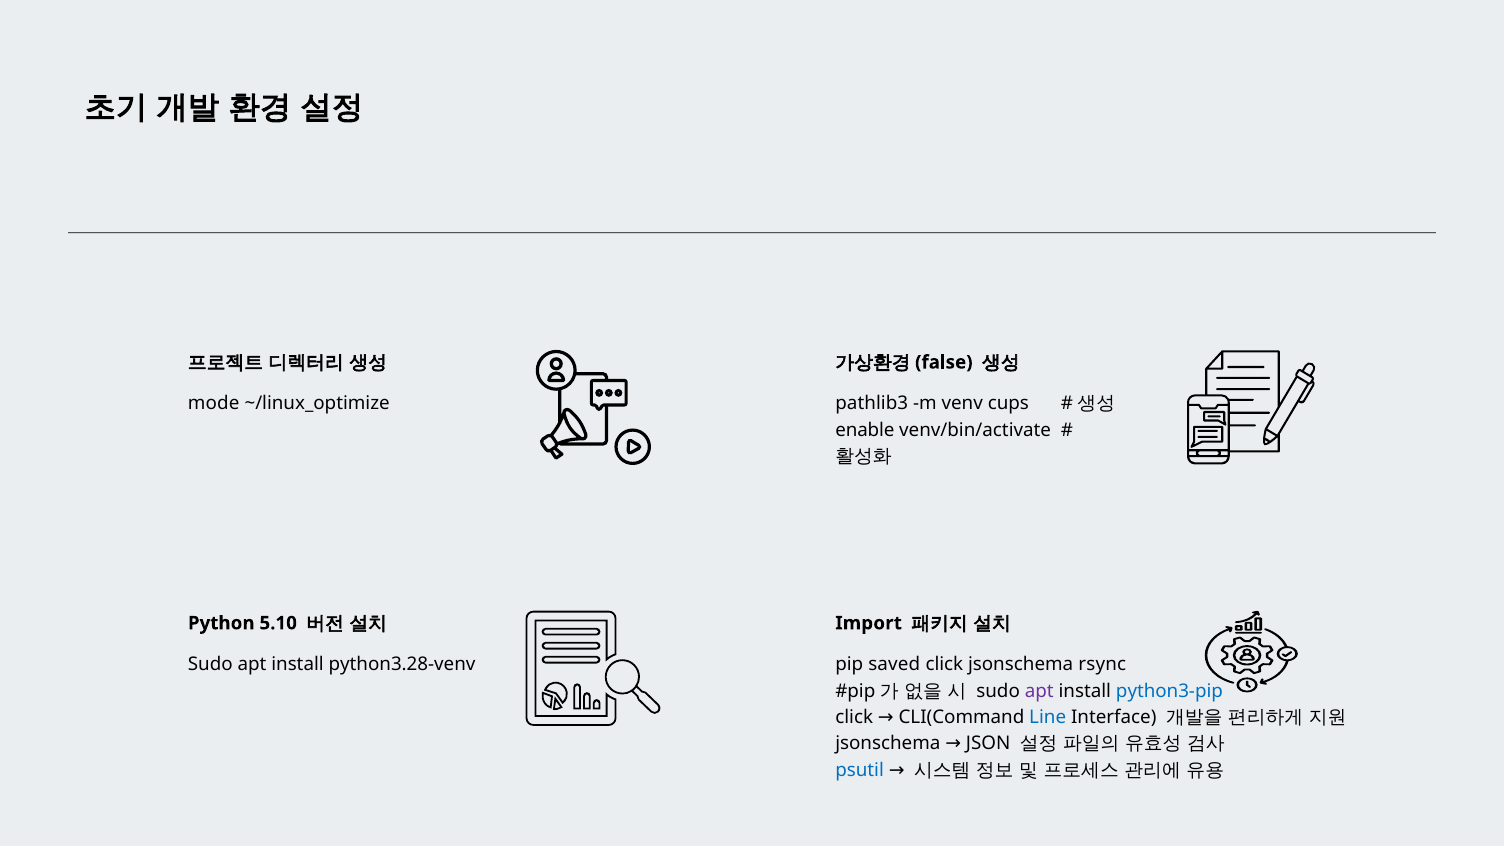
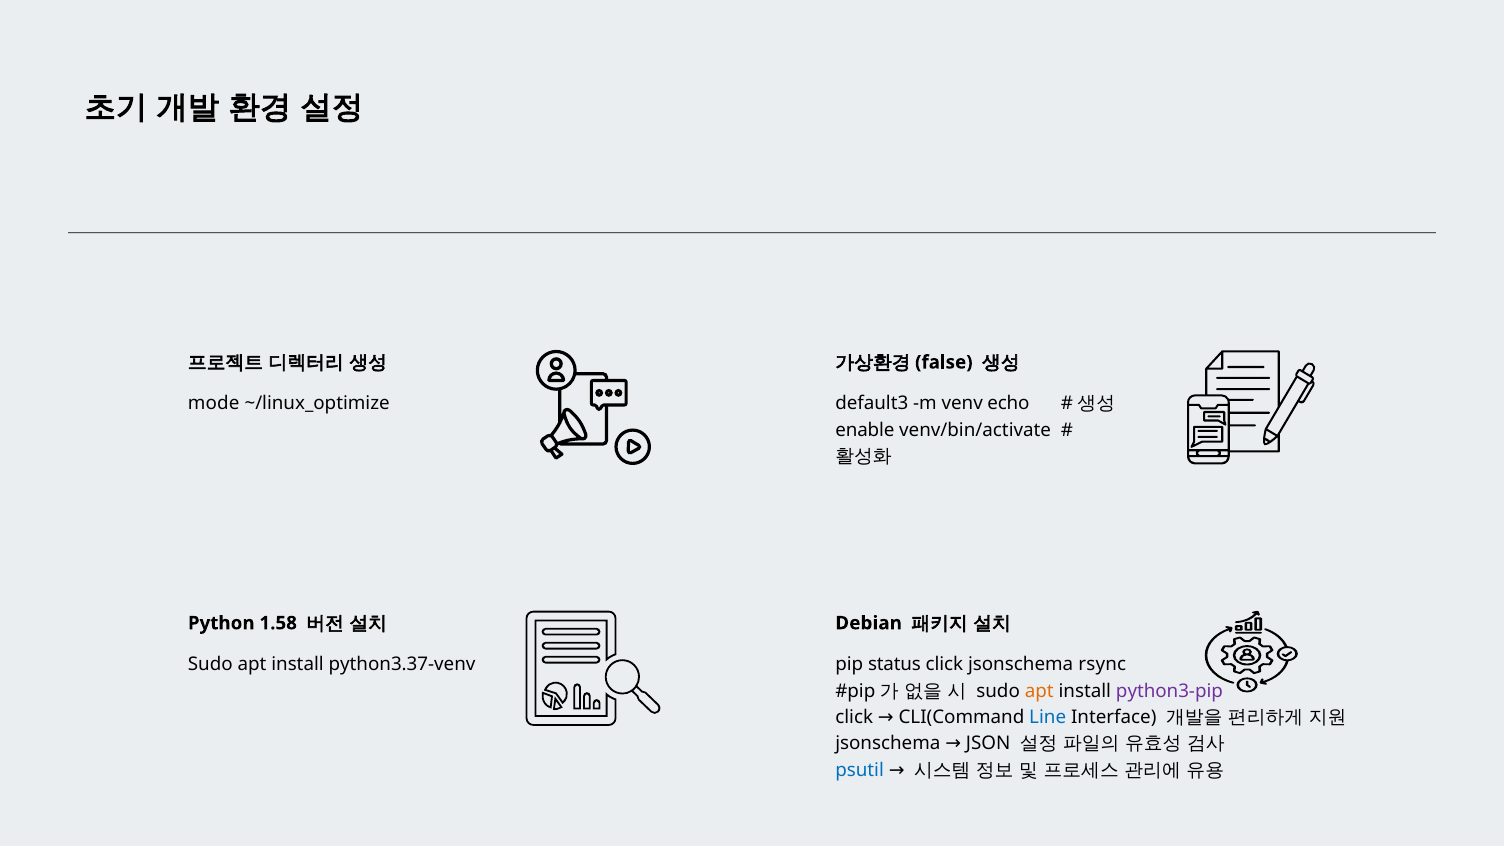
pathlib3: pathlib3 -> default3 (872, 404)
cups: cups -> echo (1008, 404)
5.10: 5.10 -> 1.58 (278, 623)
Import: Import -> Debian (869, 623)
python3.28-venv: python3.28-venv -> python3.37-venv (402, 665)
saved: saved -> status (894, 665)
apt colour: purple -> orange (1039, 691)
python3-pip colour: blue -> purple (1169, 691)
